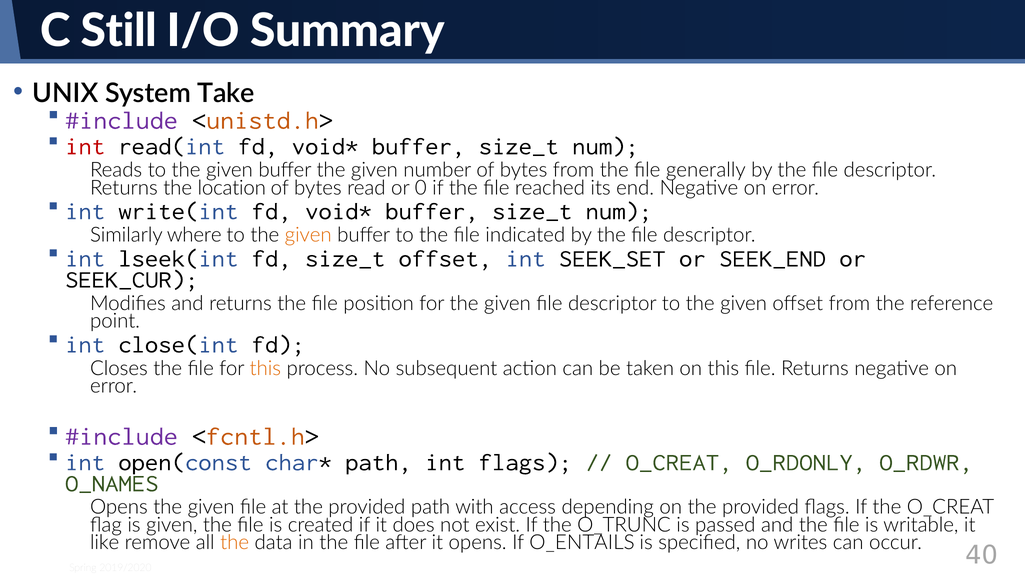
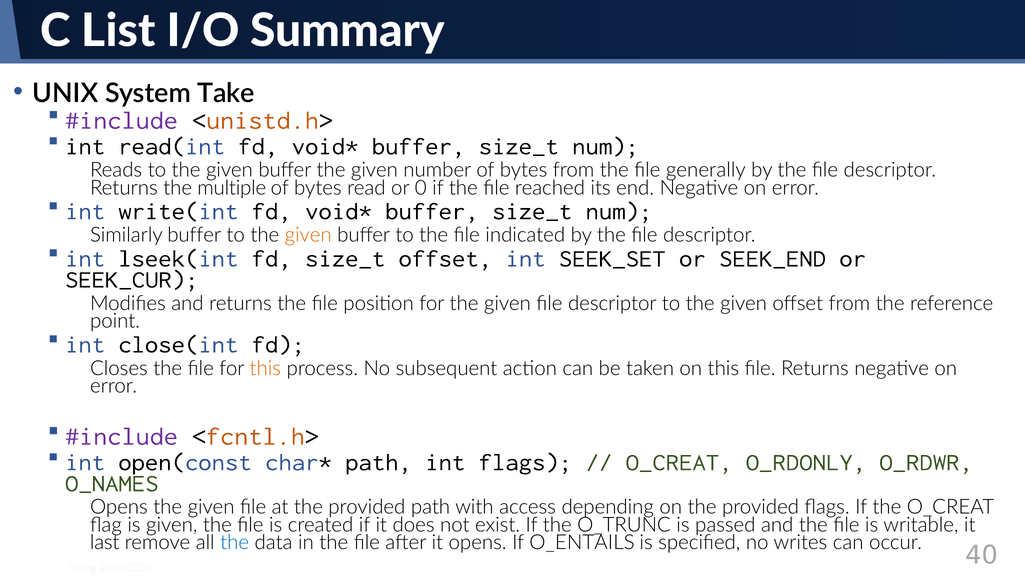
Still: Still -> List (119, 31)
int colour: red -> black (85, 146)
location: location -> multiple (232, 188)
Similarly where: where -> buffer (194, 235)
like: like -> last (105, 542)
the colour: orange -> blue (235, 542)
